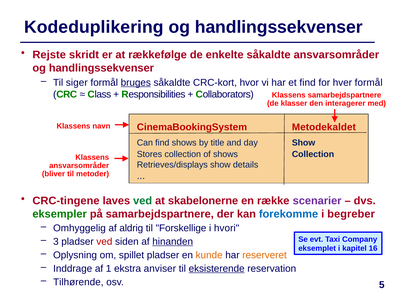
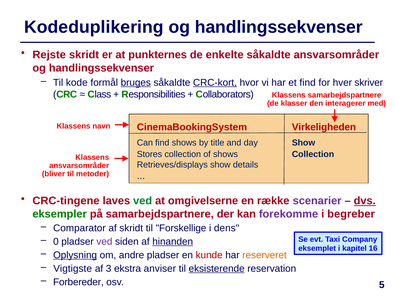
rækkefølge: rækkefølge -> punkternes (158, 55)
siger: siger -> kode (77, 83)
CRC-kort underline: none -> present (215, 83)
hver formål: formål -> skriver (369, 83)
Metodekaldet: Metodekaldet -> Virkeligheden (324, 127)
skabelonerne: skabelonerne -> omgivelserne (203, 201)
dvs underline: none -> present (365, 201)
forekomme colour: blue -> purple (289, 214)
Omhyggelig: Omhyggelig -> Comparator (79, 228)
af aldrig: aldrig -> skridt (131, 228)
hvori: hvori -> dens (227, 228)
3: 3 -> 0 (56, 242)
ved colour: red -> purple (104, 242)
Oplysning underline: none -> present (75, 255)
spillet: spillet -> andre (132, 255)
kunde colour: orange -> red (209, 255)
Inddrage: Inddrage -> Vigtigste (73, 269)
1: 1 -> 3 (109, 269)
Tilhørende: Tilhørende -> Forbereder (78, 282)
